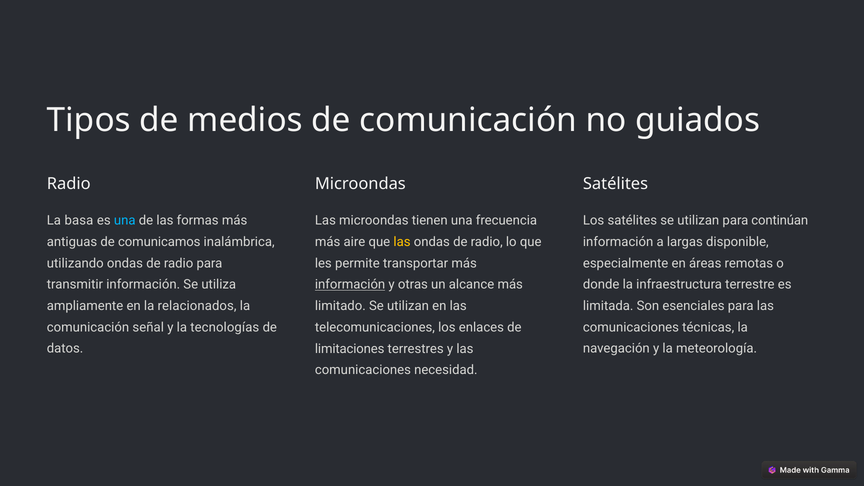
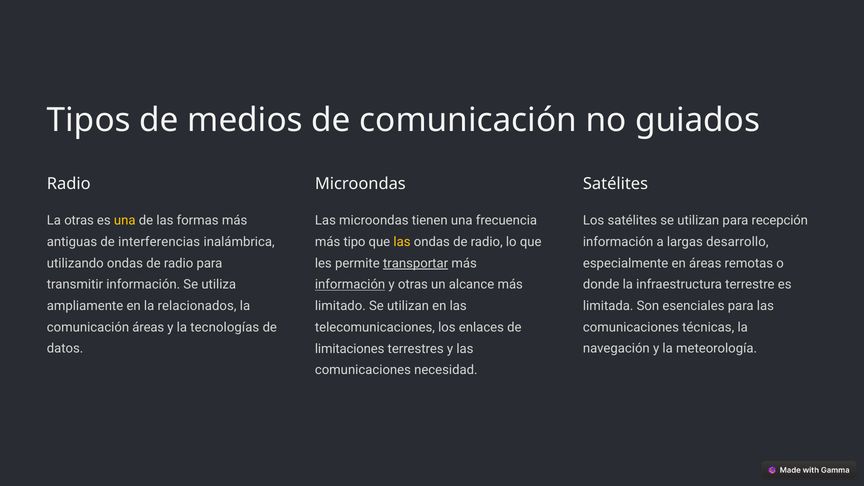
La basa: basa -> otras (79, 220)
una colour: light blue -> yellow (125, 220)
continúan: continúan -> recepción (780, 220)
comunicamos: comunicamos -> interferencias (159, 242)
aire: aire -> tipo (354, 242)
disponible: disponible -> desarrollo (737, 242)
transportar underline: none -> present (416, 263)
comunicación señal: señal -> áreas (148, 327)
